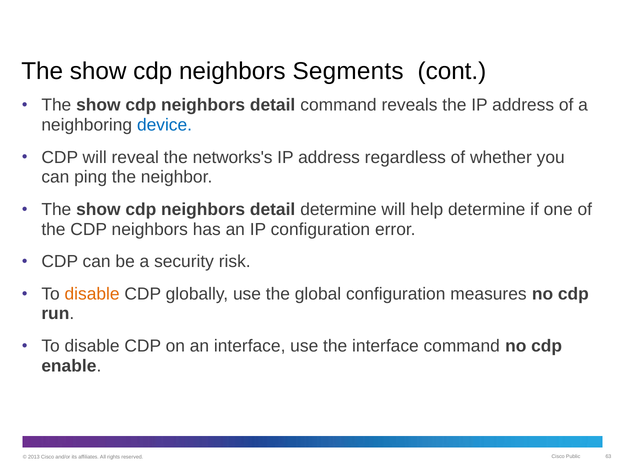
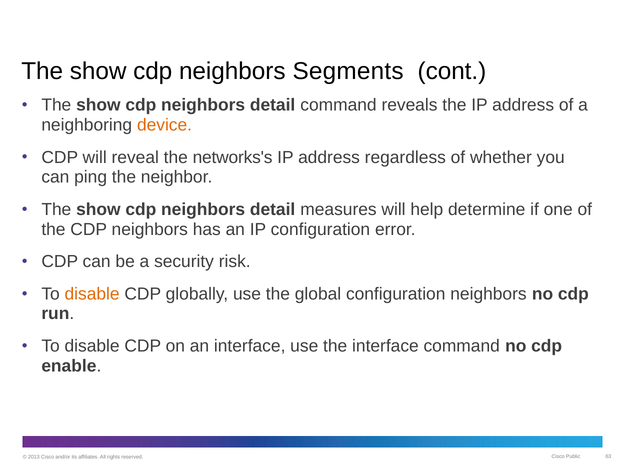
device colour: blue -> orange (165, 125)
detail determine: determine -> measures (339, 209)
configuration measures: measures -> neighbors (488, 294)
